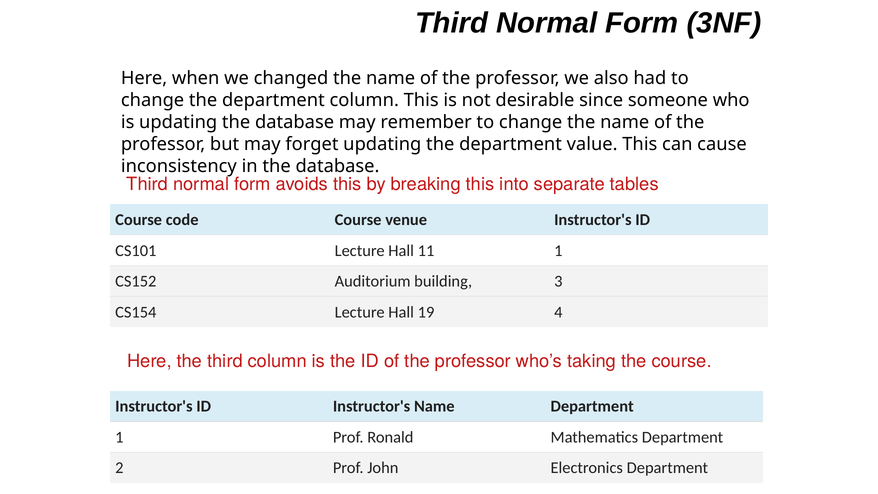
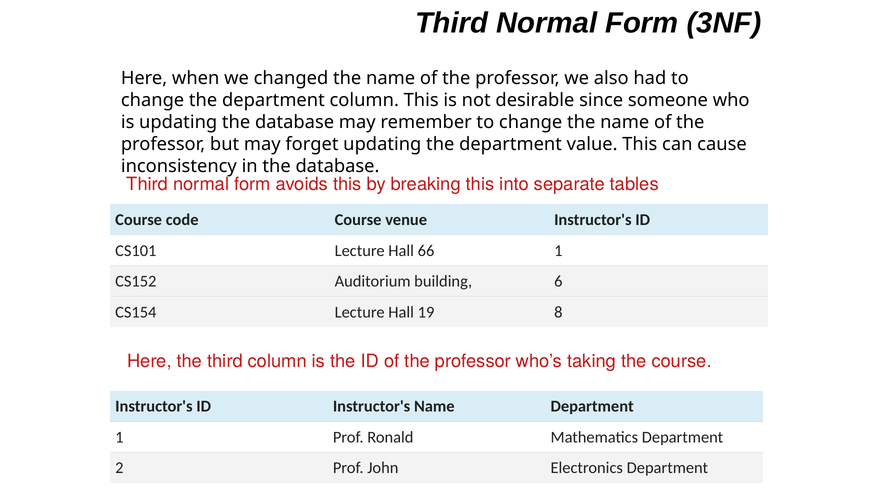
11: 11 -> 66 (426, 251)
3: 3 -> 6 (558, 281)
4: 4 -> 8 (558, 312)
